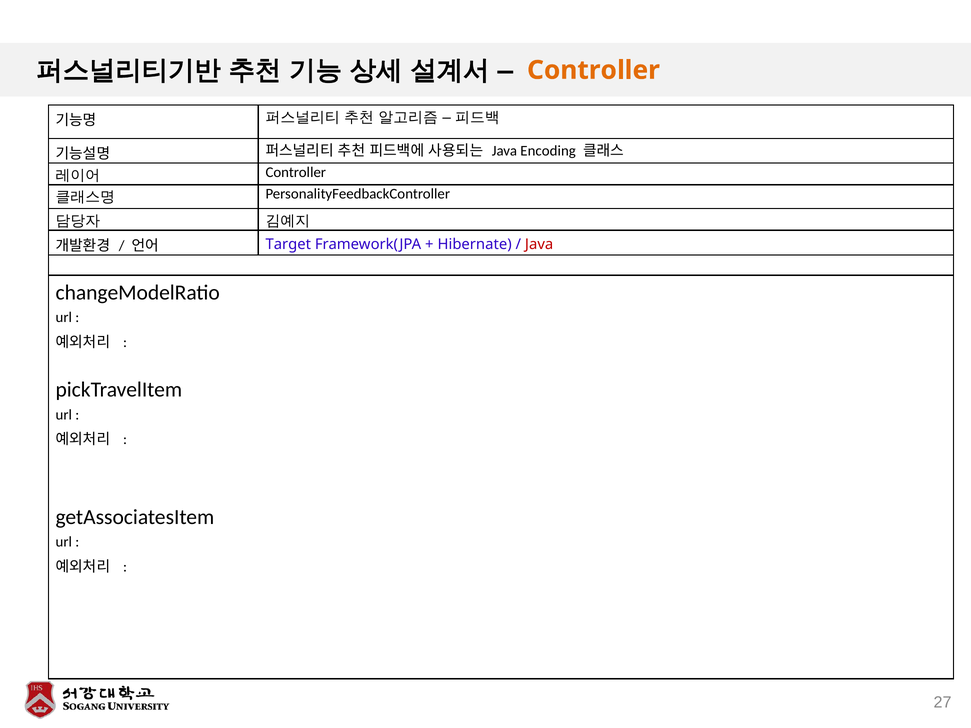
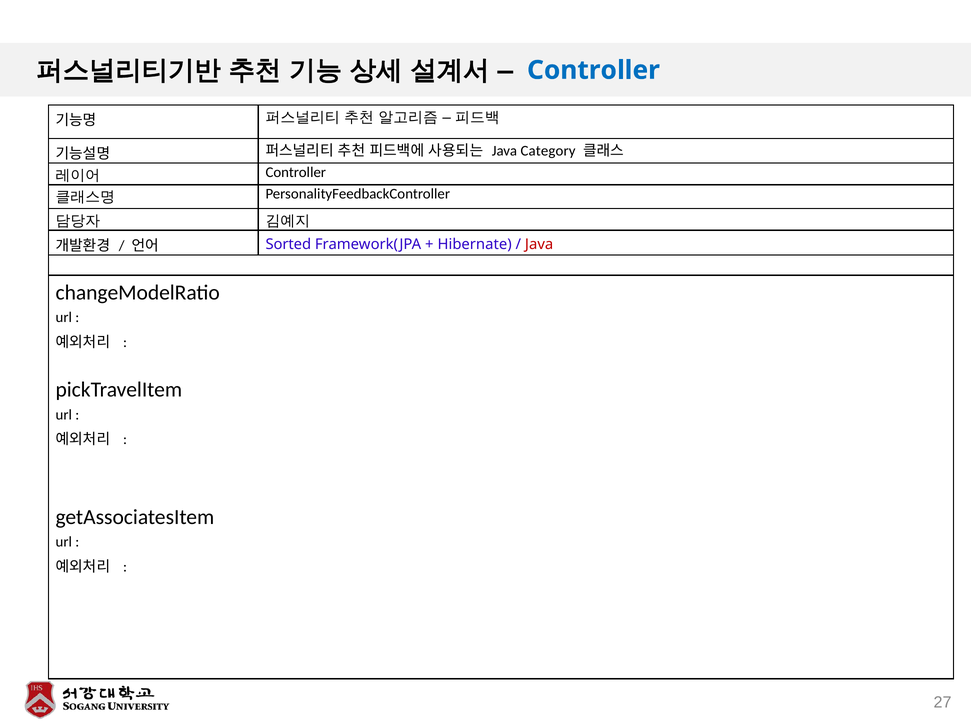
Controller colour: orange -> blue (593, 70)
Encoding: Encoding -> Category (548, 151)
Target: Target -> Sorted (288, 244)
